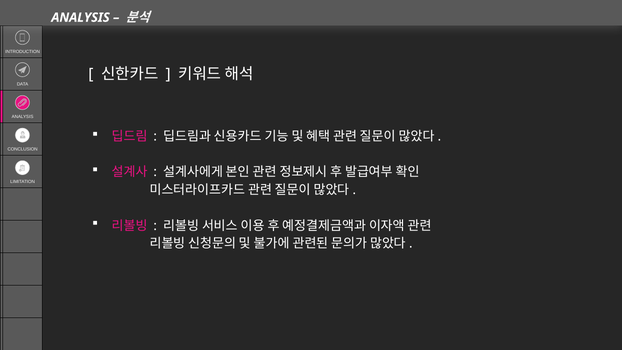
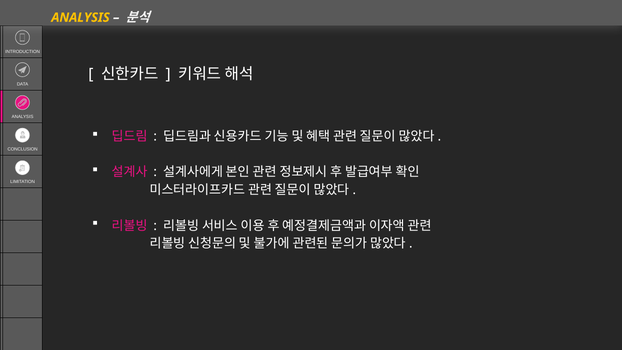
ANALYSIS colour: white -> yellow (81, 18)
